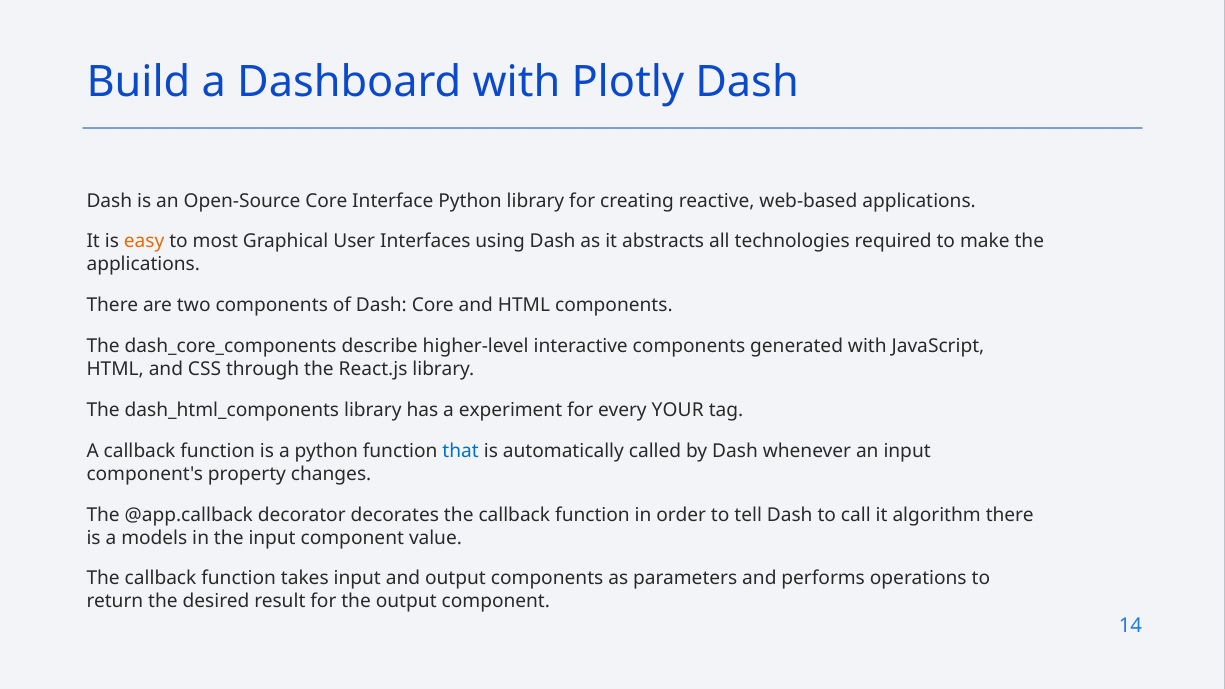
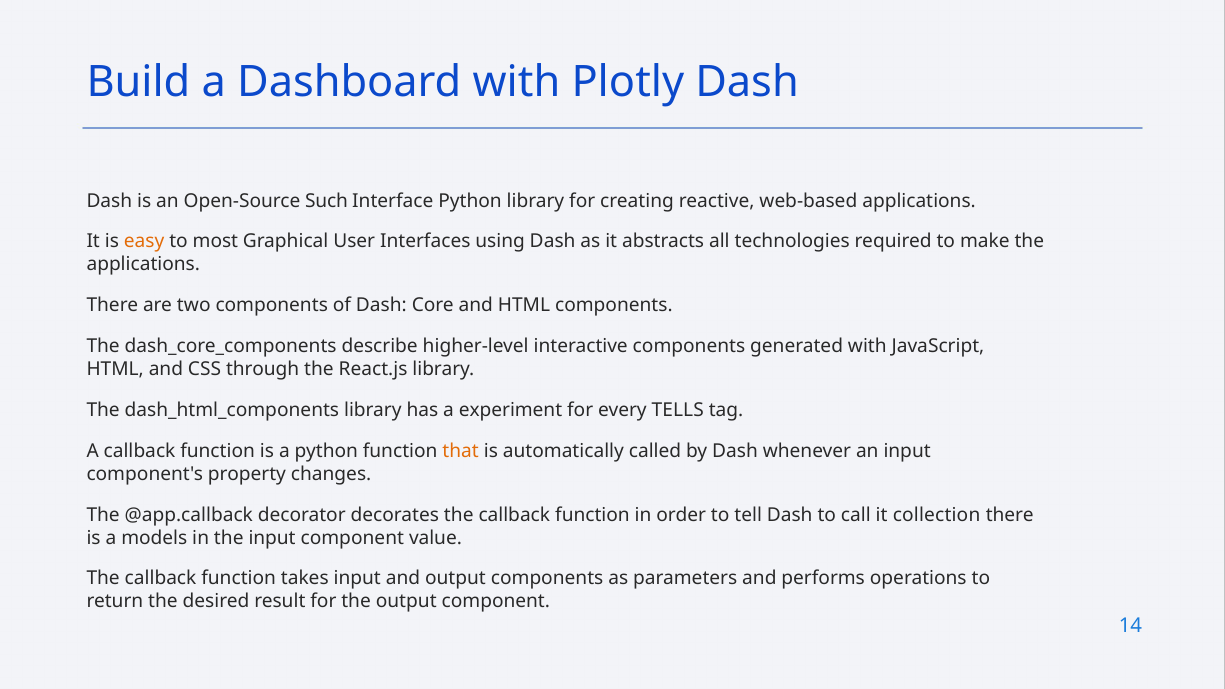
Open-Source Core: Core -> Such (326, 201)
YOUR: YOUR -> TELLS (678, 410)
that colour: blue -> orange (461, 451)
algorithm: algorithm -> collection (937, 515)
